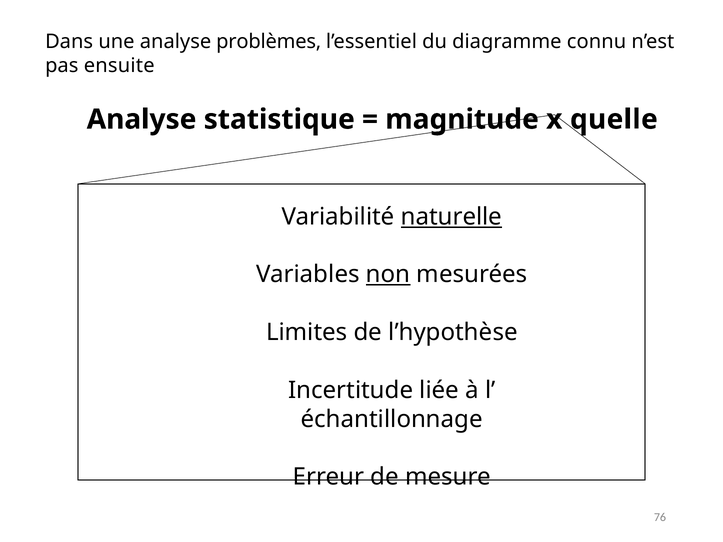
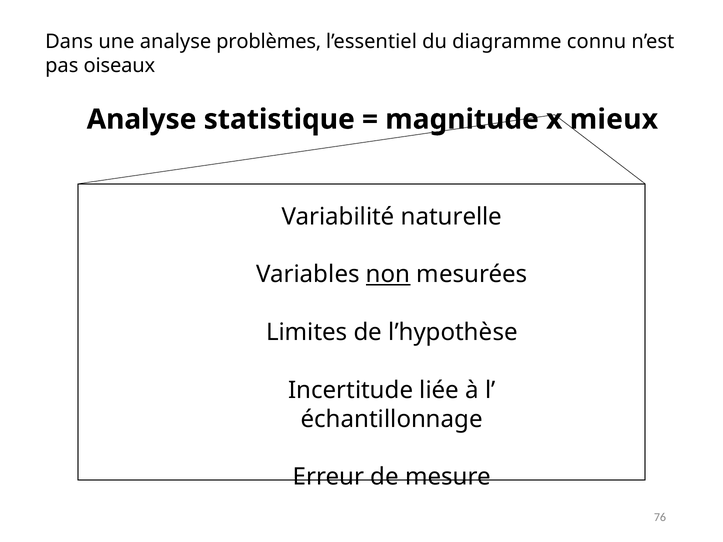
ensuite: ensuite -> oiseaux (119, 66)
quelle: quelle -> mieux (614, 119)
naturelle underline: present -> none (451, 217)
